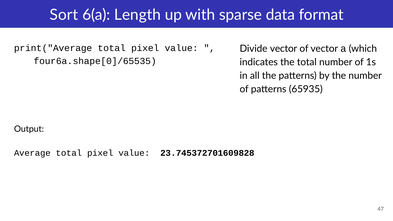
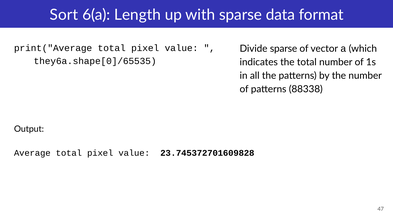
Divide vector: vector -> sparse (284, 49)
four6a.shape[0]/65535: four6a.shape[0]/65535 -> they6a.shape[0]/65535 (95, 61)
65935: 65935 -> 88338 (306, 89)
